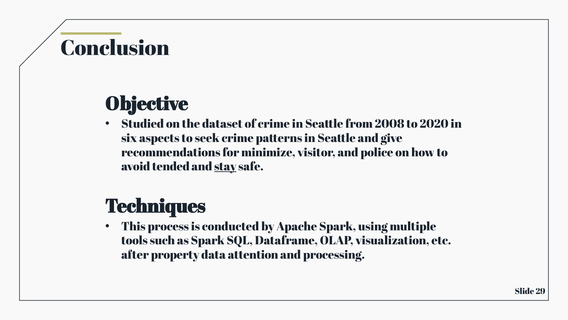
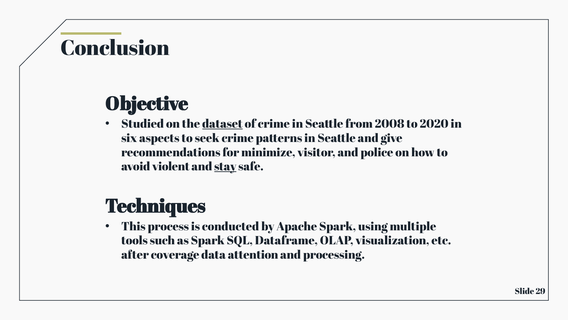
dataset underline: none -> present (222, 124)
tended: tended -> violent (171, 166)
property: property -> coverage (175, 255)
